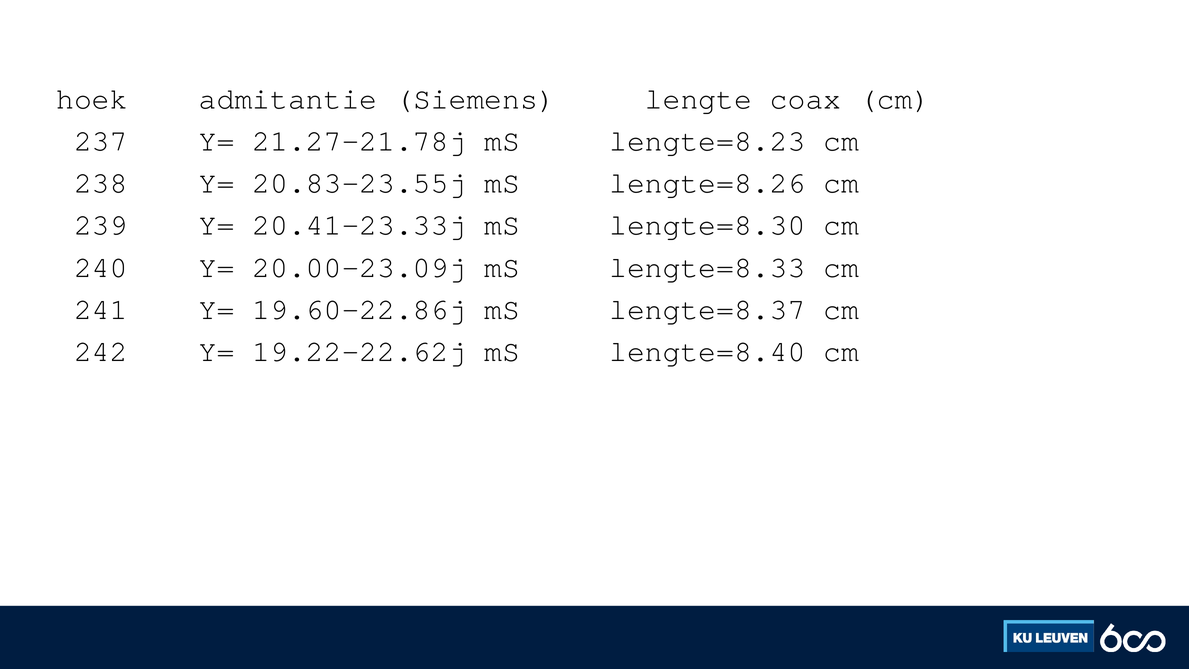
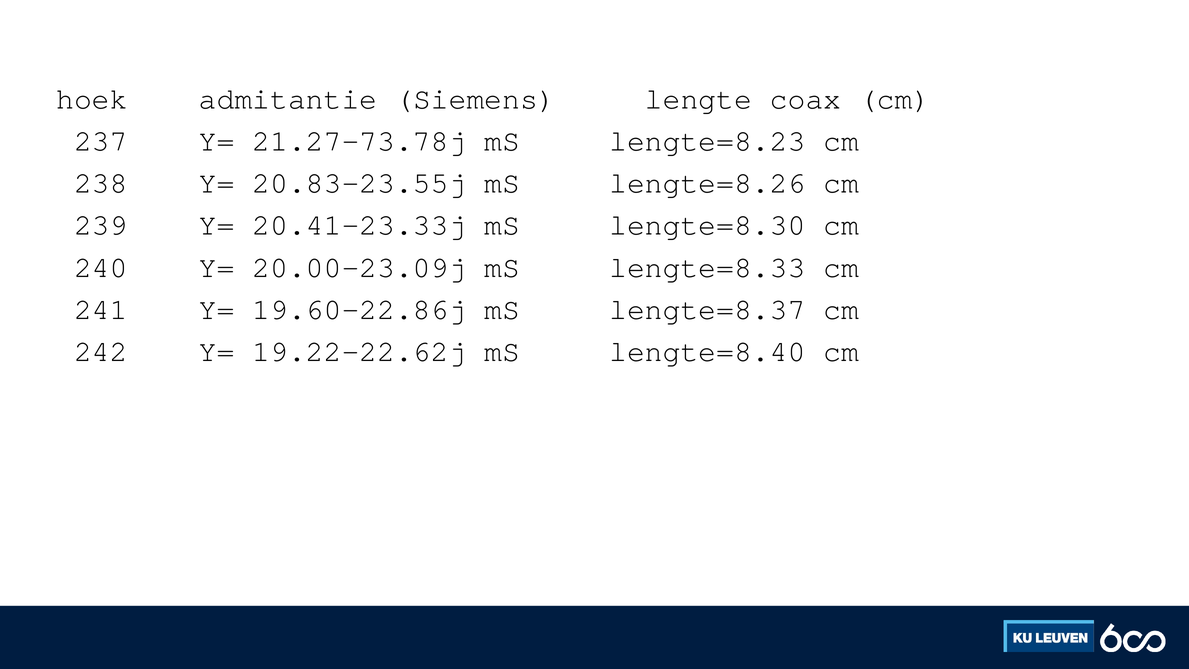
21.27-21.78j: 21.27-21.78j -> 21.27-73.78j (359, 141)
